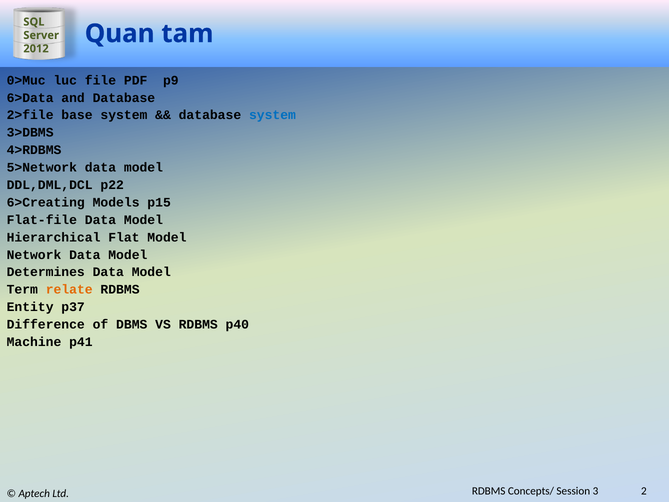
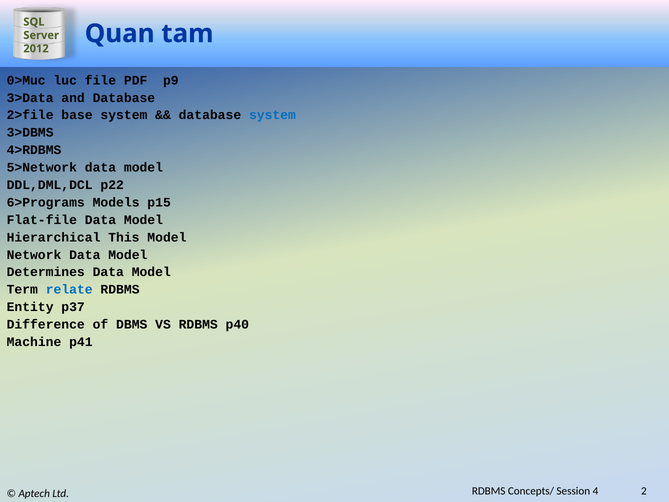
6>Data: 6>Data -> 3>Data (30, 98)
6>Creating: 6>Creating -> 6>Programs (46, 202)
Flat: Flat -> This (124, 237)
relate colour: orange -> blue (69, 289)
3: 3 -> 4 (595, 491)
